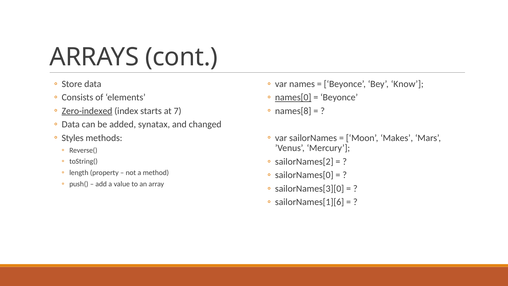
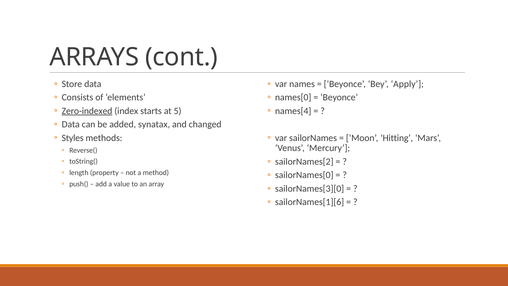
Know: Know -> Apply (407, 84)
names[0 underline: present -> none (293, 97)
7: 7 -> 5 (178, 111)
names[8: names[8 -> names[4 (293, 111)
Makes: Makes -> Hitting (397, 138)
